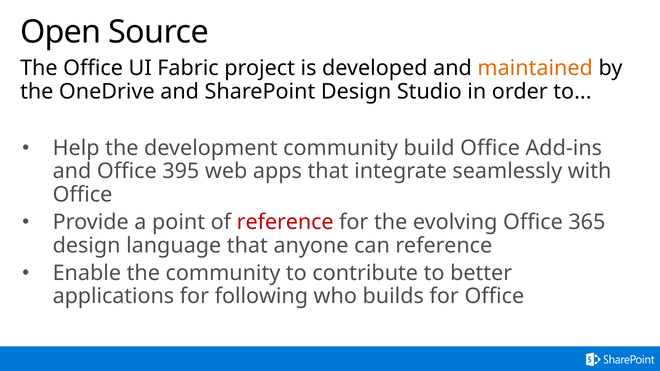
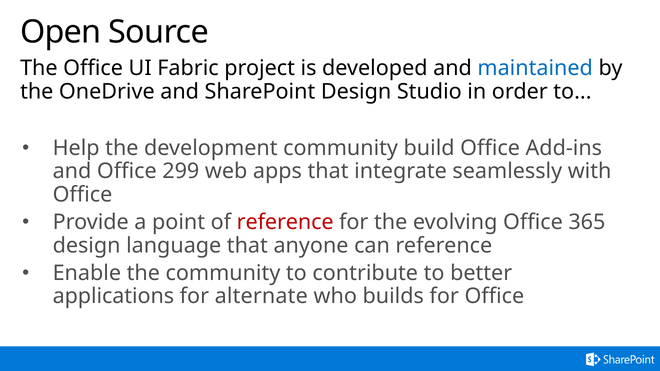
maintained colour: orange -> blue (535, 68)
395: 395 -> 299 (181, 171)
following: following -> alternate (261, 297)
